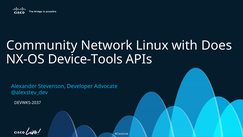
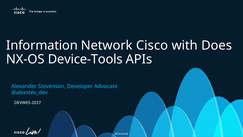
Community: Community -> Information (42, 45)
Linux: Linux -> Cisco (152, 45)
